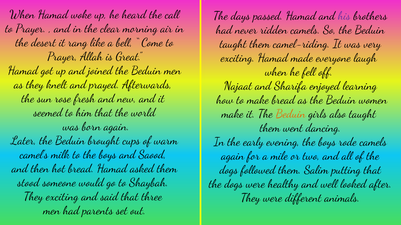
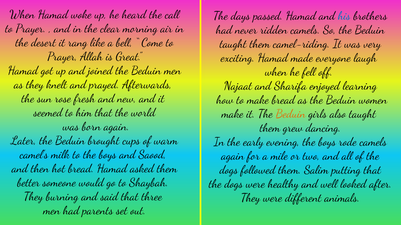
his colour: purple -> blue (344, 16)
went: went -> grew (293, 128)
stood: stood -> better (29, 183)
They exciting: exciting -> burning (62, 197)
